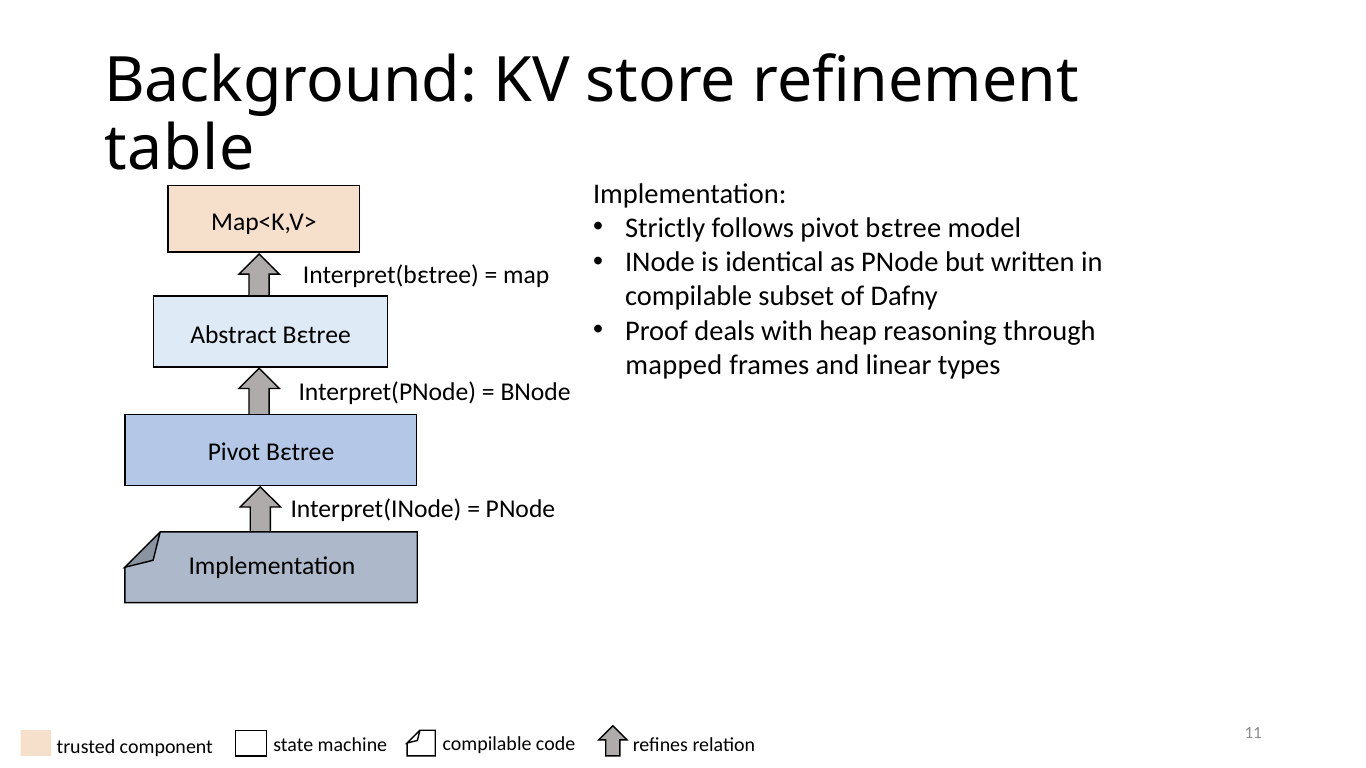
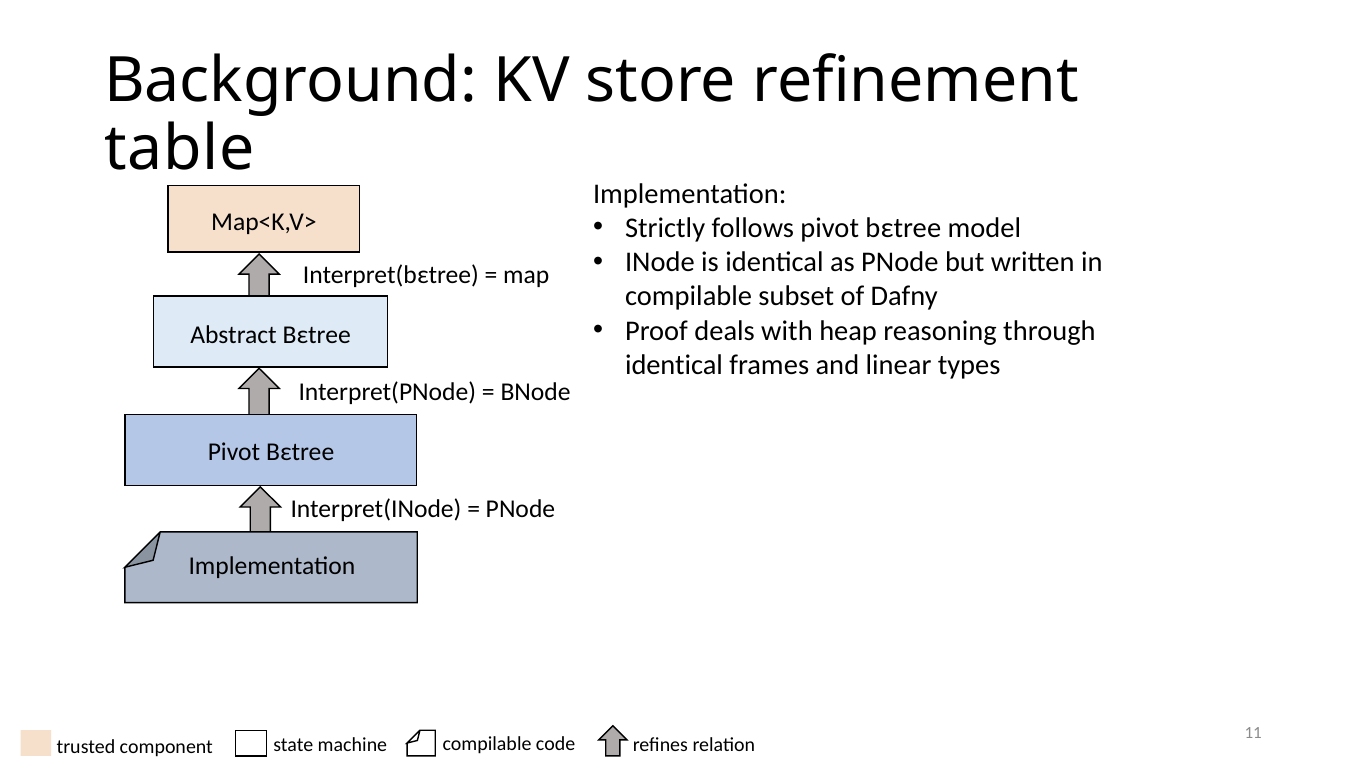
mapped: mapped -> identical (674, 365)
